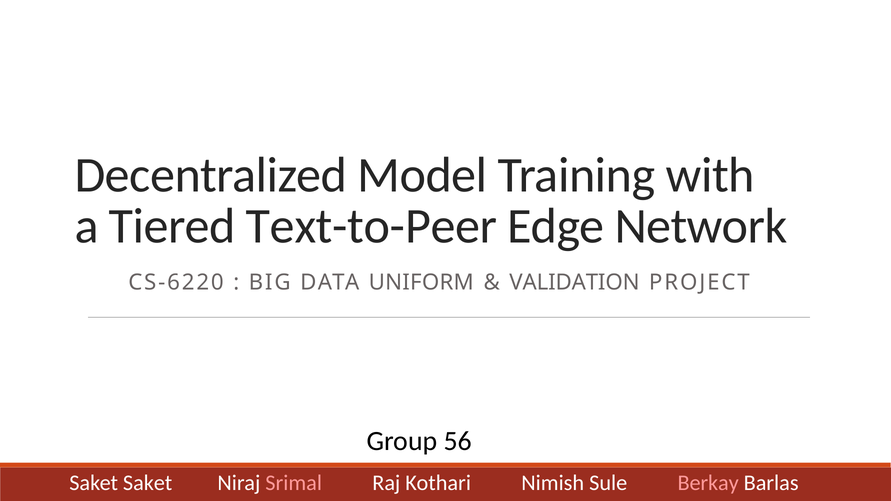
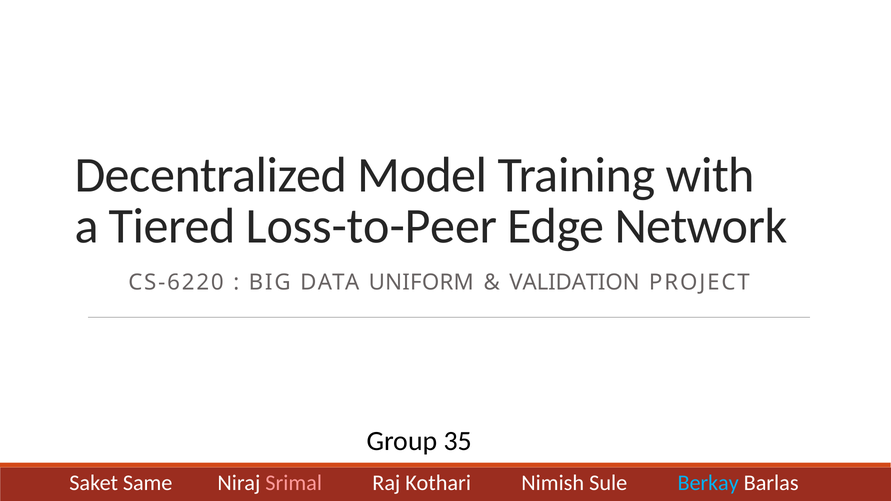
Text-to-Peer: Text-to-Peer -> Loss-to-Peer (371, 226)
56: 56 -> 35 (458, 441)
Saket Saket: Saket -> Same (148, 483)
Berkay colour: pink -> light blue (708, 483)
